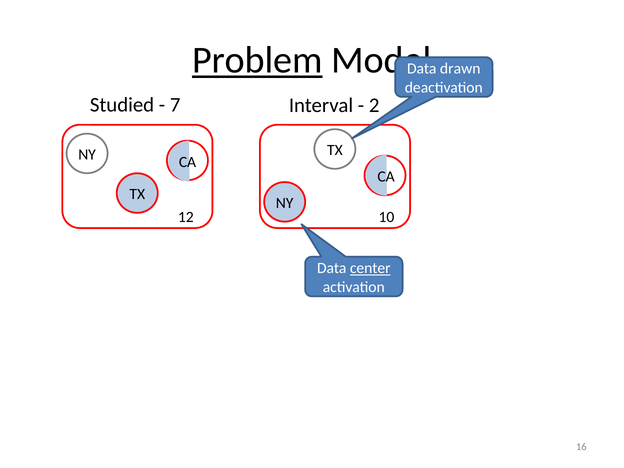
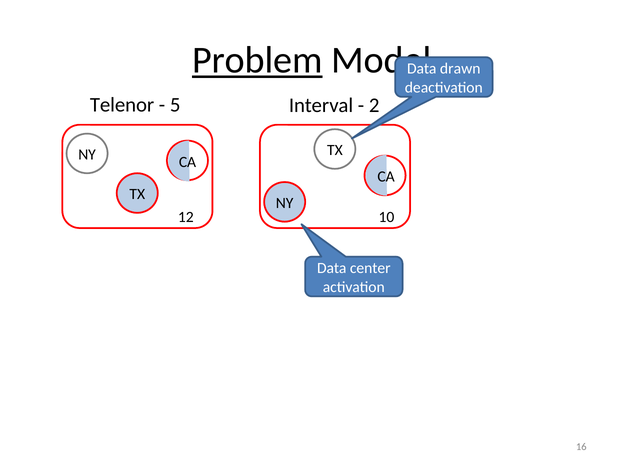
Studied: Studied -> Telenor (122, 105)
7: 7 -> 5 (175, 105)
center underline: present -> none (370, 268)
